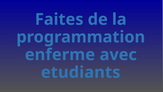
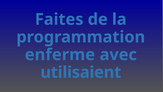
etudiants: etudiants -> utilisaient (81, 72)
